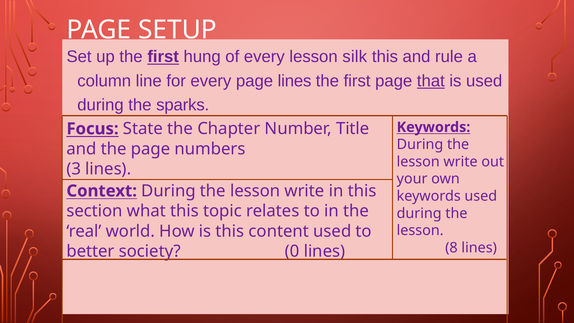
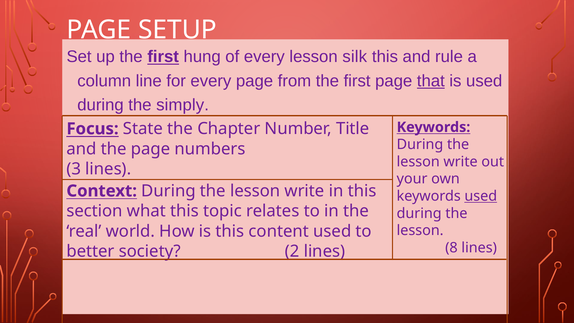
page lines: lines -> from (294, 81)
sparks: sparks -> simply (183, 105)
used underline: none -> present (481, 196)
0: 0 -> 2 (292, 251)
